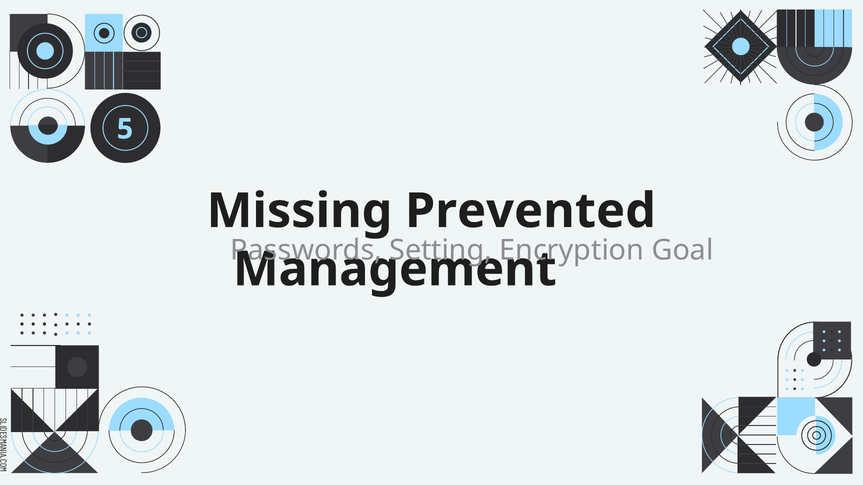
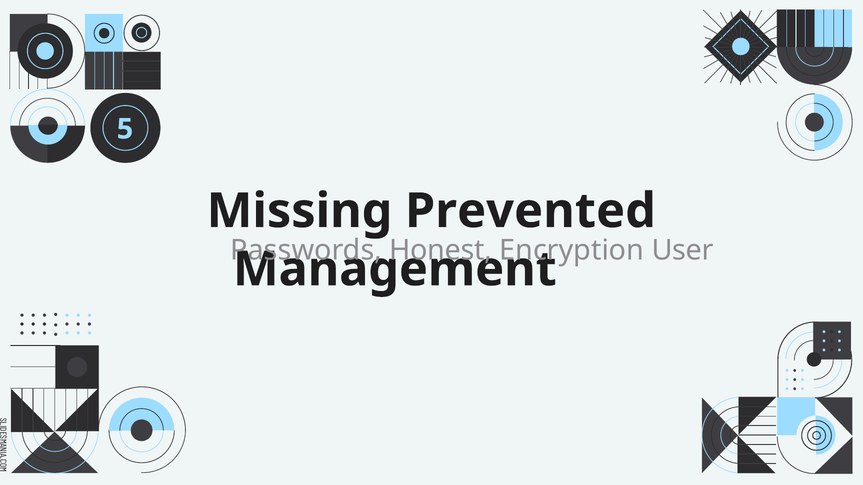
Setting: Setting -> Honest (441, 251)
Goal: Goal -> User (683, 251)
